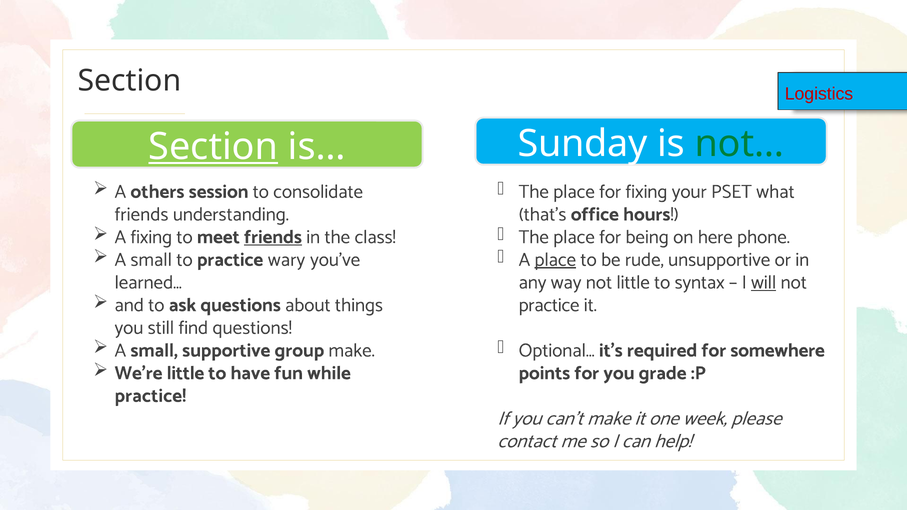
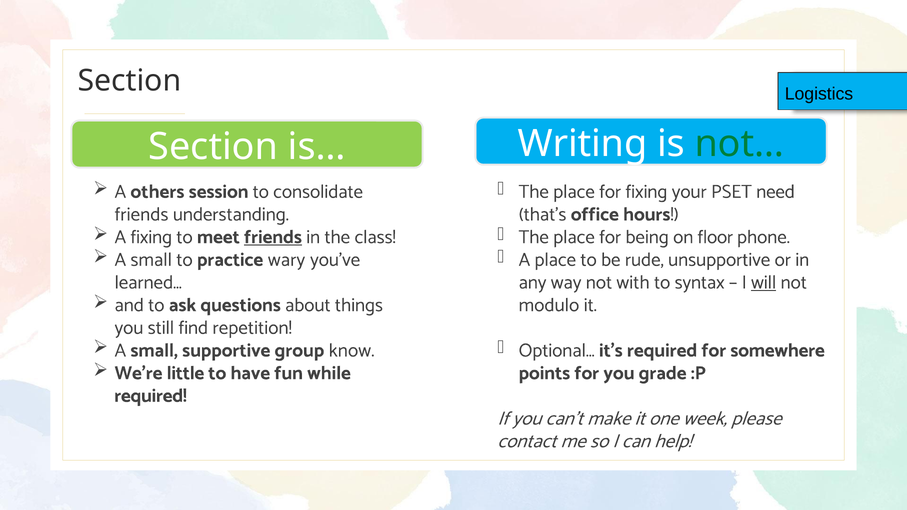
Logistics colour: red -> black (819, 94)
Section underline: present -> none (213, 147)
Sunday: Sunday -> Writing (583, 144)
what: what -> need (776, 192)
here: here -> floor (715, 237)
place underline: present -> none (555, 260)
not little: little -> with (633, 282)
practice: practice -> modulo (549, 305)
find questions: questions -> repetition (252, 328)
group make: make -> know (352, 350)
practice: practice -> required (151, 396)
